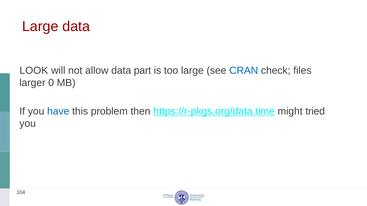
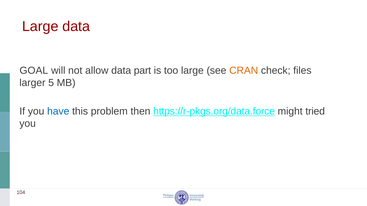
LOOK: LOOK -> GOAL (34, 71)
CRAN colour: blue -> orange (244, 71)
0: 0 -> 5 (51, 83)
https://r-pkgs.org/data.time: https://r-pkgs.org/data.time -> https://r-pkgs.org/data.force (214, 112)
